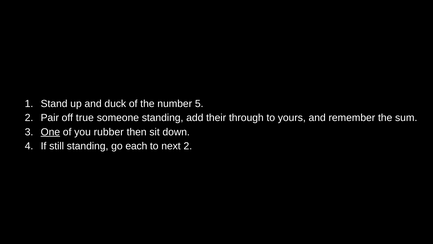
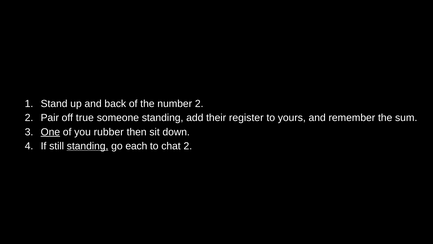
duck: duck -> back (115, 104)
number 5: 5 -> 2 (199, 104)
through: through -> register (246, 118)
standing underline: none -> present (88, 146)
next: next -> chat (171, 146)
